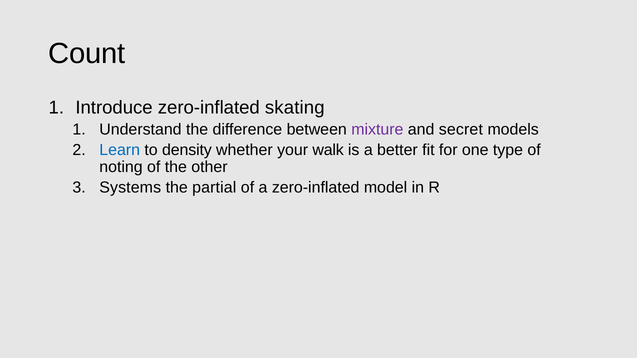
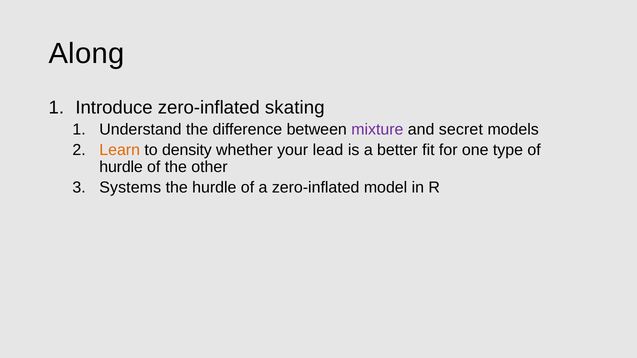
Count: Count -> Along (87, 54)
Learn colour: blue -> orange (120, 150)
walk: walk -> lead (328, 150)
noting: noting -> hurdle (121, 167)
the partial: partial -> hurdle (214, 188)
